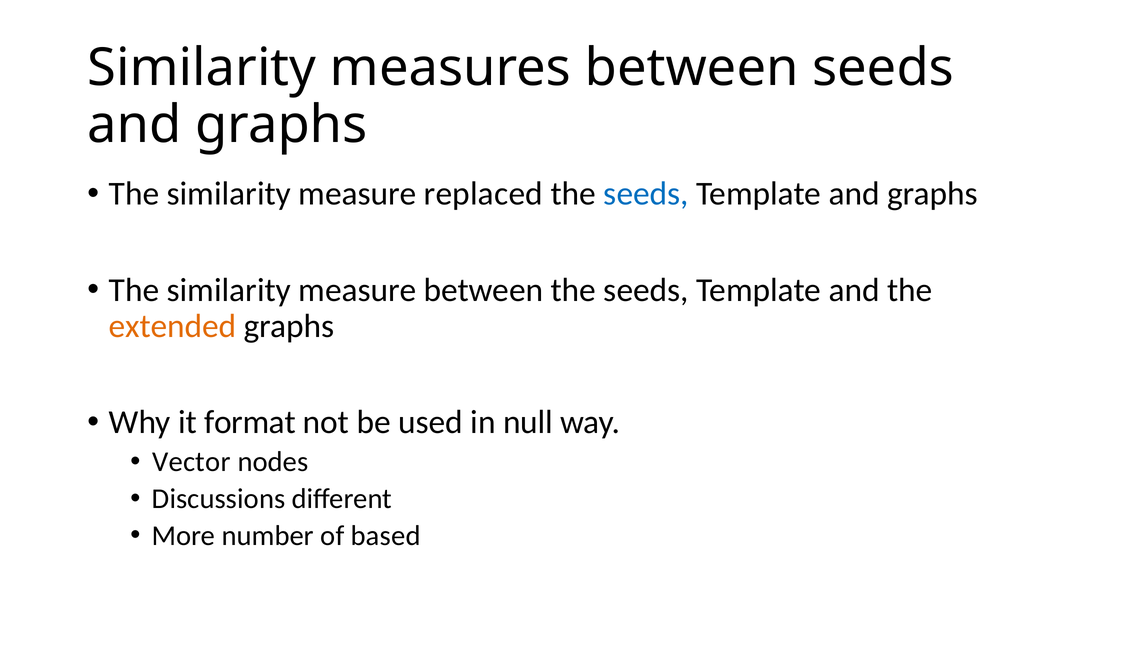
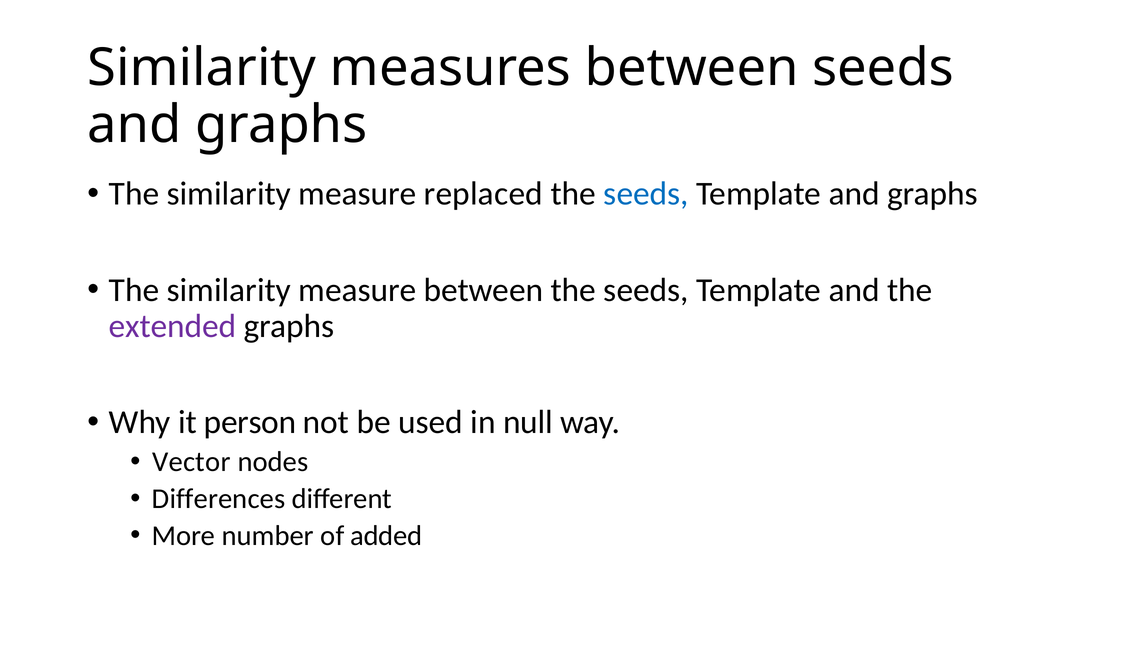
extended colour: orange -> purple (173, 326)
format: format -> person (250, 422)
Discussions: Discussions -> Differences (219, 498)
based: based -> added (386, 535)
